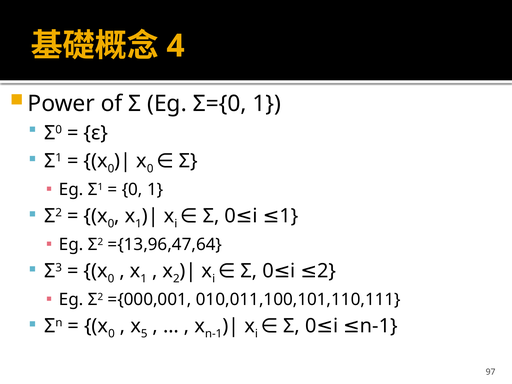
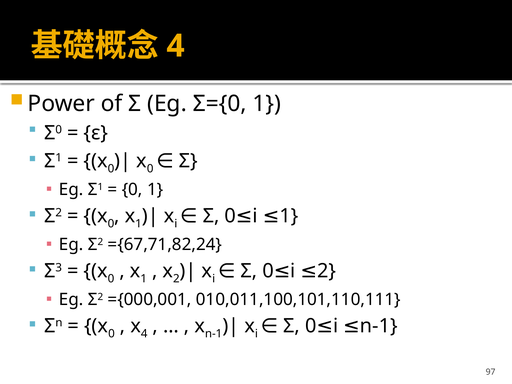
={13,96,47,64: ={13,96,47,64 -> ={67,71,82,24 (165, 245)
5: 5 -> 4 (144, 334)
